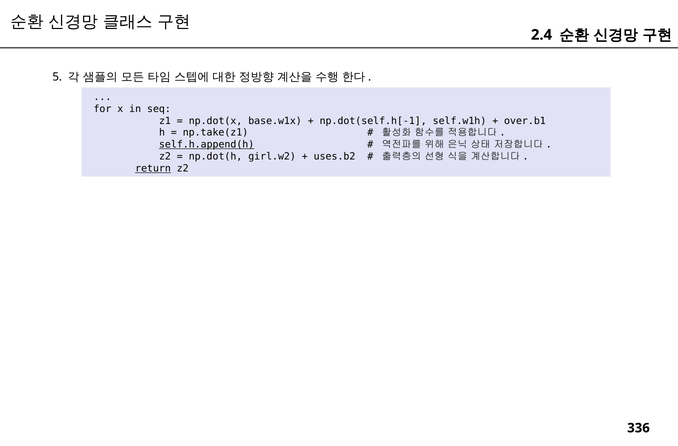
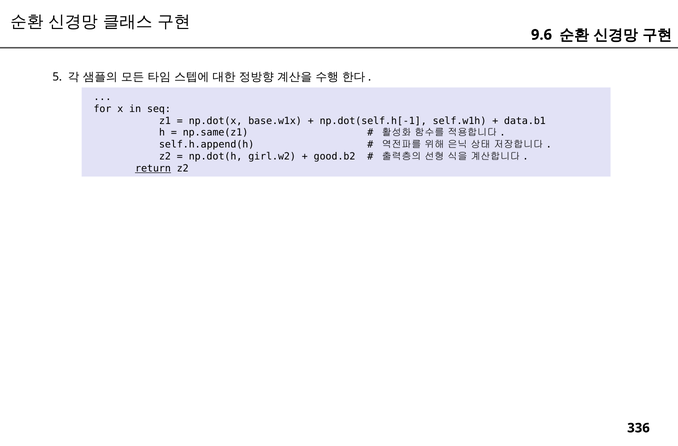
2.4: 2.4 -> 9.6 (541, 35)
over.b1: over.b1 -> data.b1 (525, 121)
np.take(z1: np.take(z1 -> np.same(z1 (215, 132)
self.h.append(h underline: present -> none (207, 144)
uses.b2: uses.b2 -> good.b2 (335, 156)
